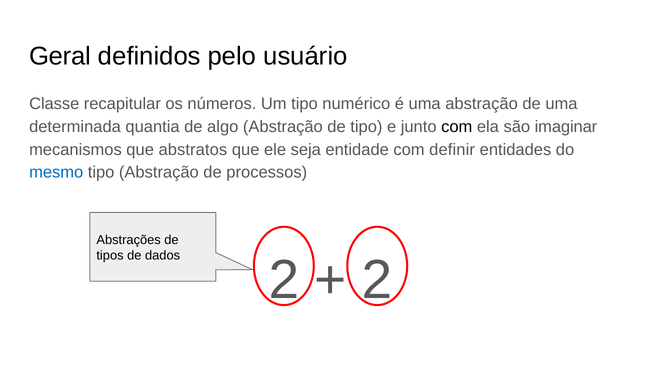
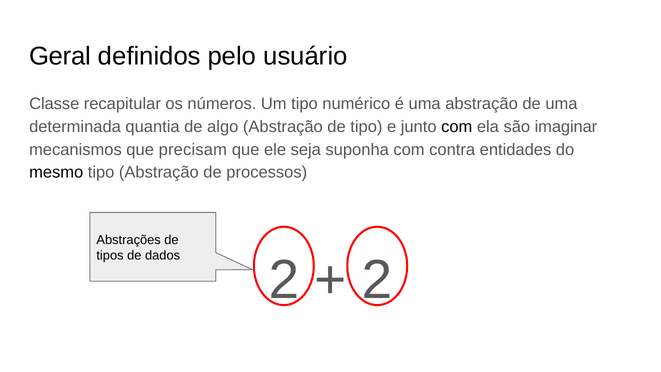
abstratos: abstratos -> precisam (193, 150)
entidade: entidade -> suponha (357, 150)
definir: definir -> contra (452, 150)
mesmo colour: blue -> black (56, 172)
